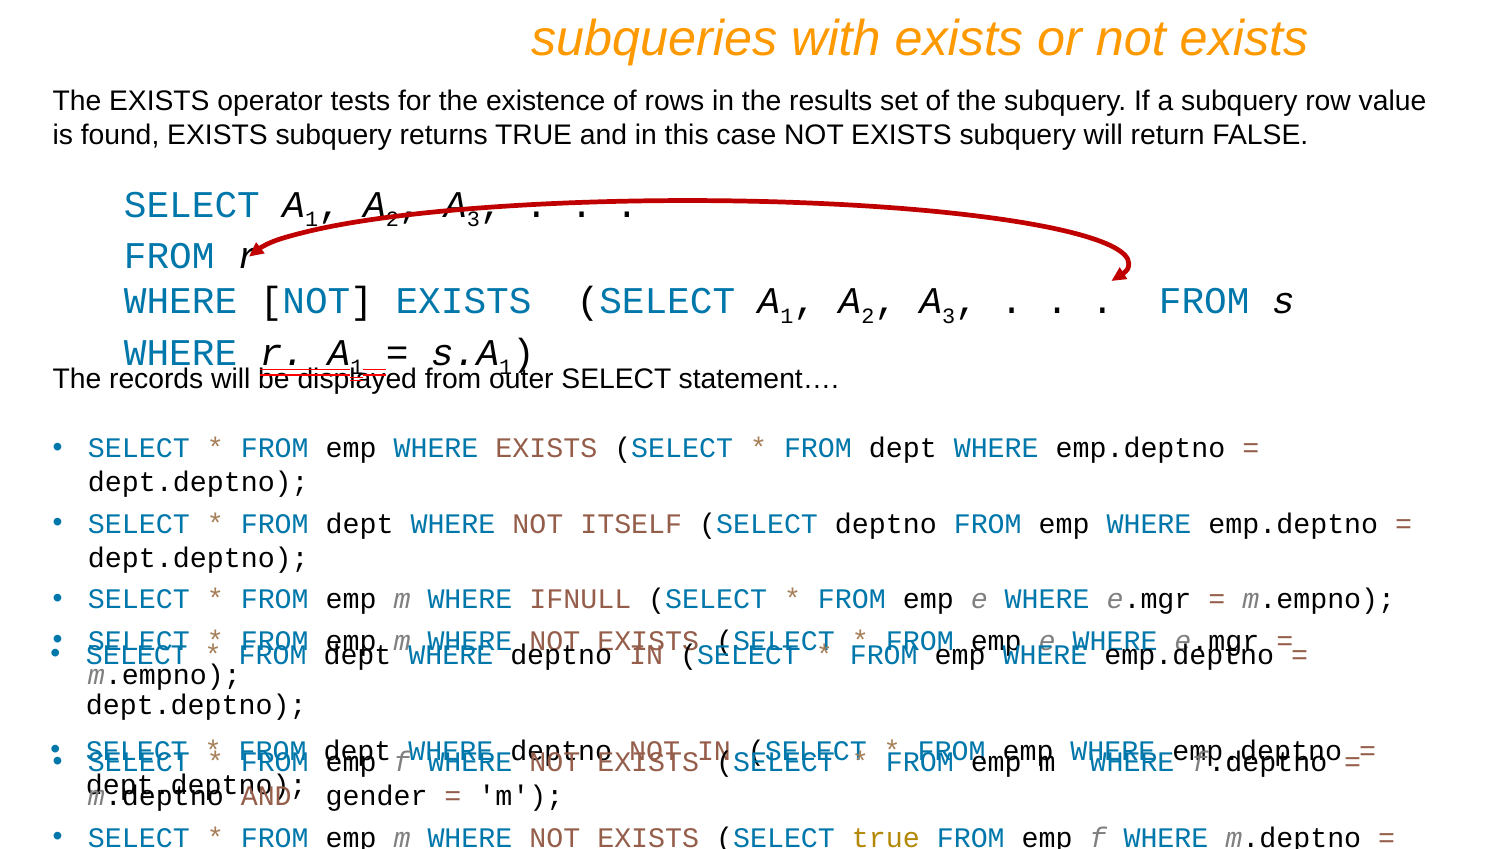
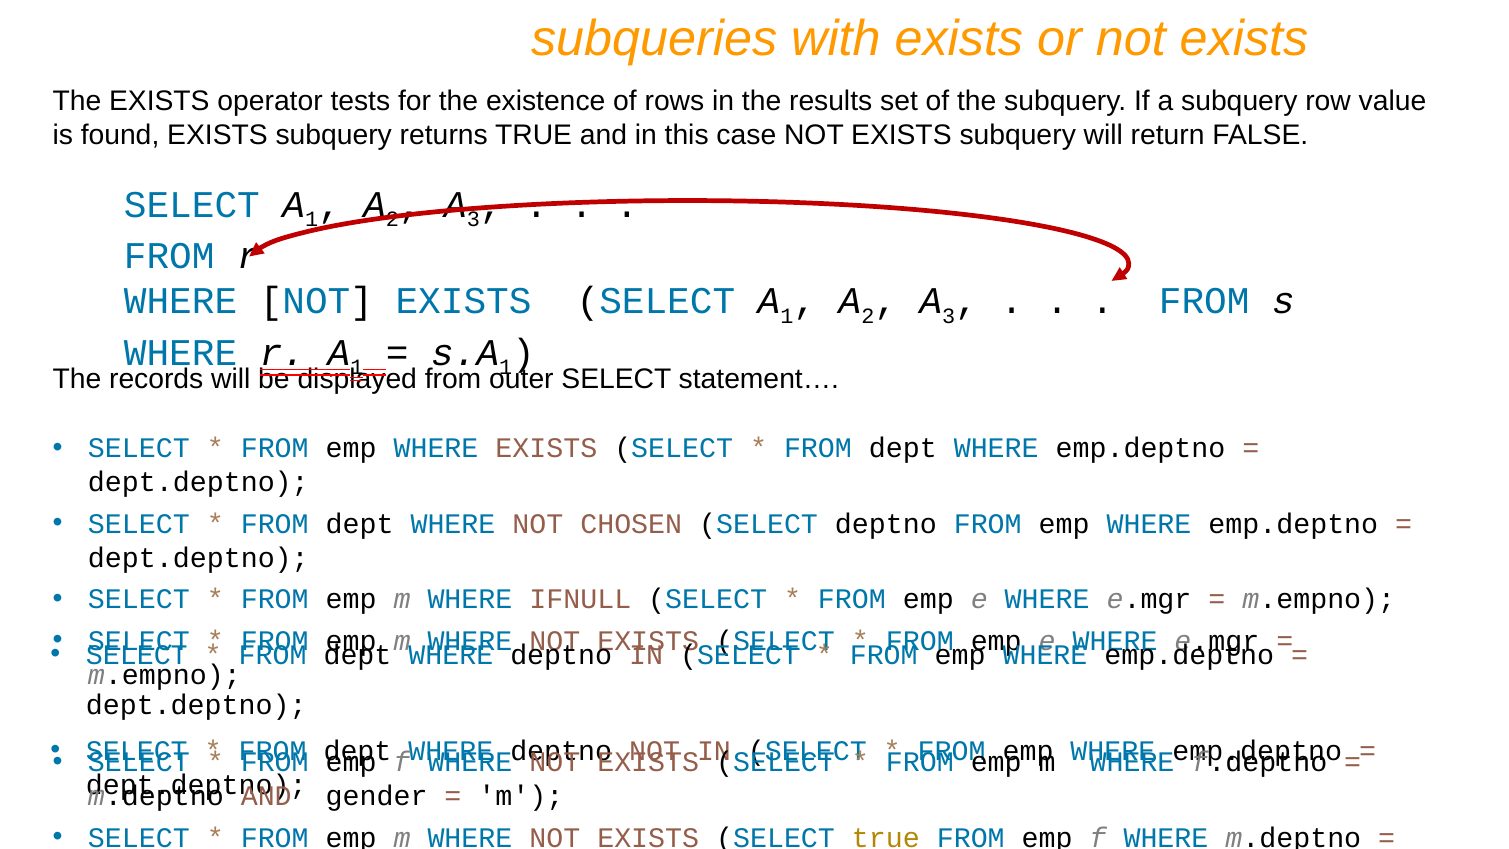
ITSELF: ITSELF -> CHOSEN (631, 524)
